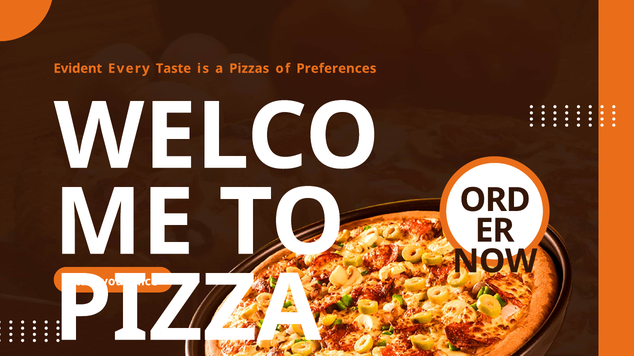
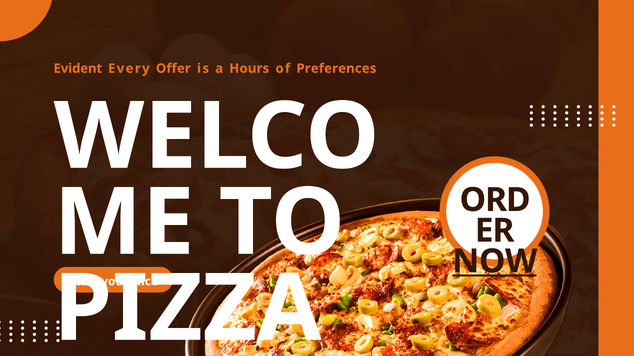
Taste: Taste -> Offer (173, 69)
Pizzas: Pizzas -> Hours (249, 69)
NOW underline: none -> present (495, 262)
